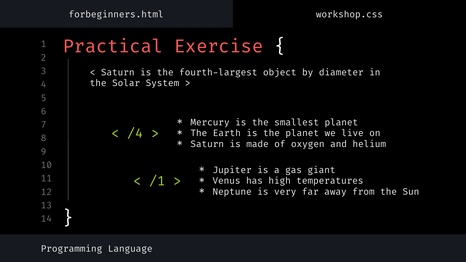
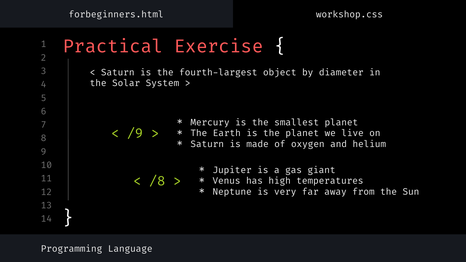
/4: /4 -> /9 (135, 134)
/1: /1 -> /8 (157, 181)
